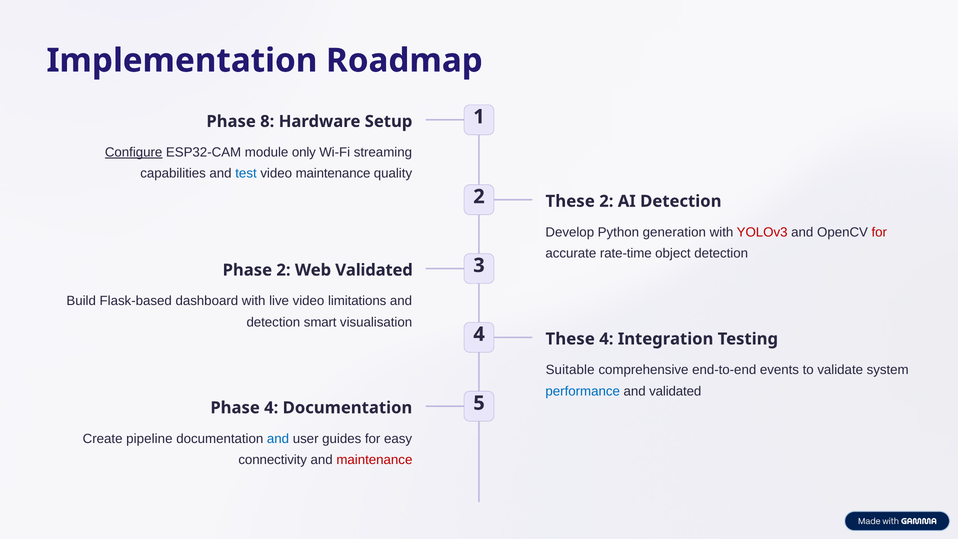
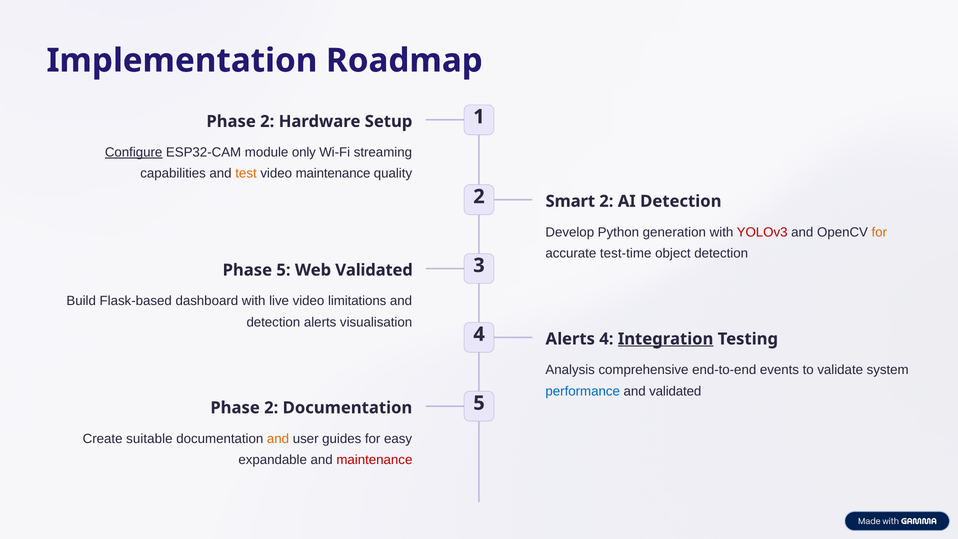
8: 8 -> 2 (267, 121)
test colour: blue -> orange (246, 174)
2 These: These -> Smart (570, 201)
for colour: red -> orange (879, 232)
rate-time: rate-time -> test-time (626, 253)
Phase 2: 2 -> 5 (283, 270)
detection smart: smart -> alerts (320, 322)
4 These: These -> Alerts (570, 339)
Integration underline: none -> present (666, 339)
Suitable: Suitable -> Analysis (570, 370)
4: 4 -> 2 (271, 408)
pipeline: pipeline -> suitable (149, 439)
and colour: blue -> orange (278, 439)
connectivity: connectivity -> expandable (273, 460)
